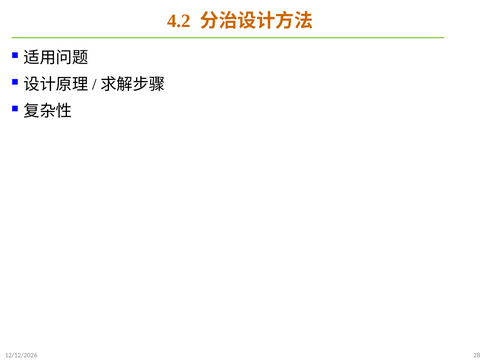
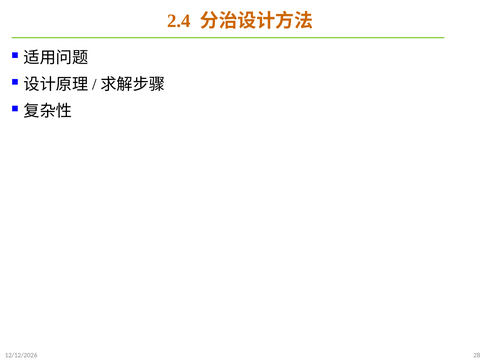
4.2: 4.2 -> 2.4 (179, 21)
